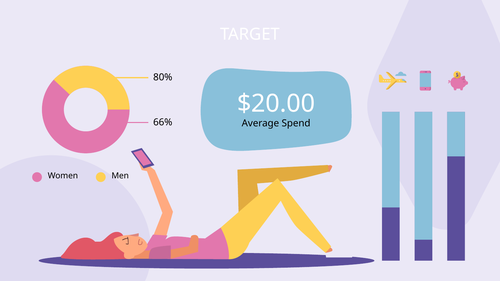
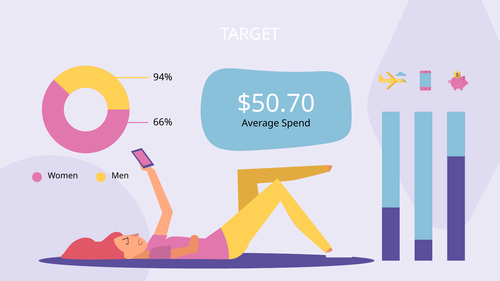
80%: 80% -> 94% (163, 77)
$20.00: $20.00 -> $50.70 (276, 104)
